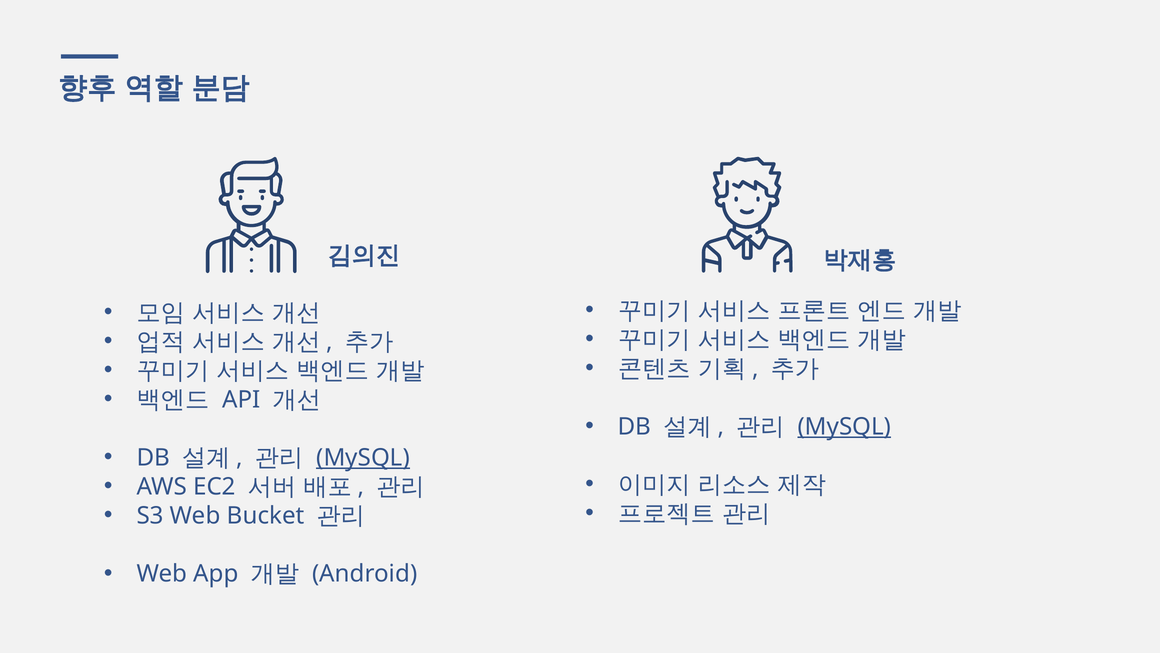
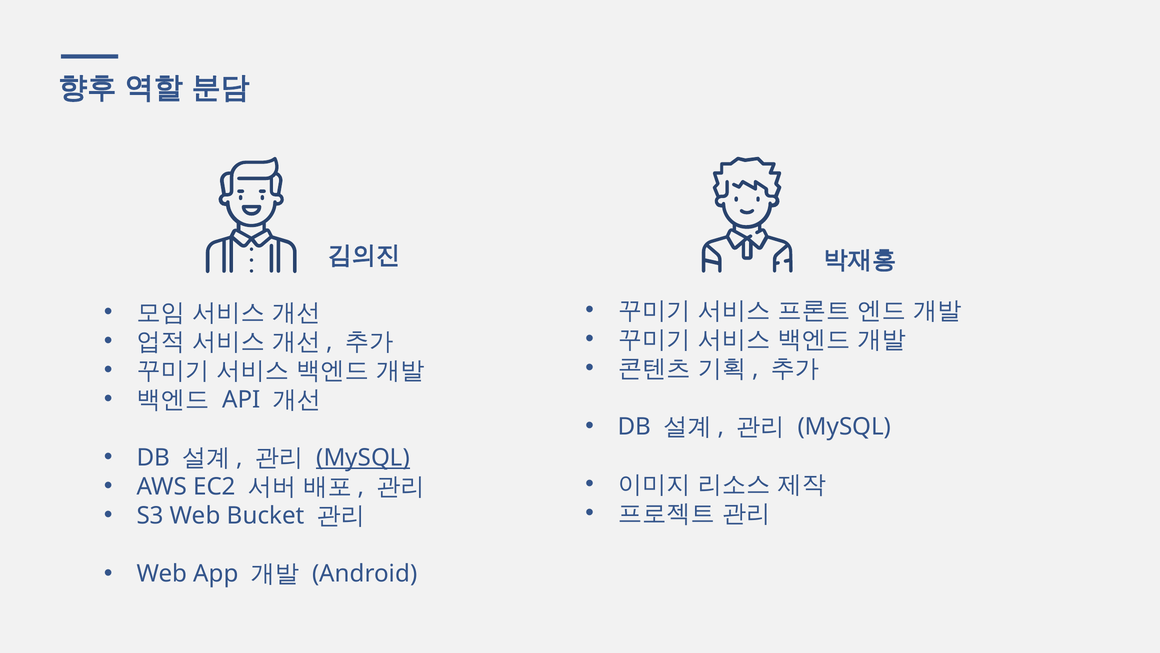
MySQL underline: present -> none (844, 426)
